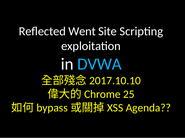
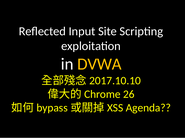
Went: Went -> Input (82, 31)
DVWA colour: light blue -> yellow (99, 64)
25: 25 -> 26 (129, 94)
